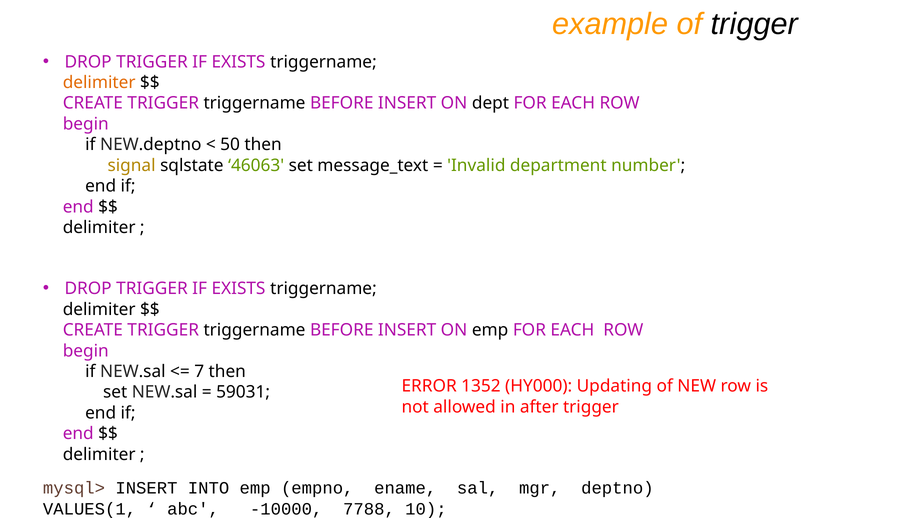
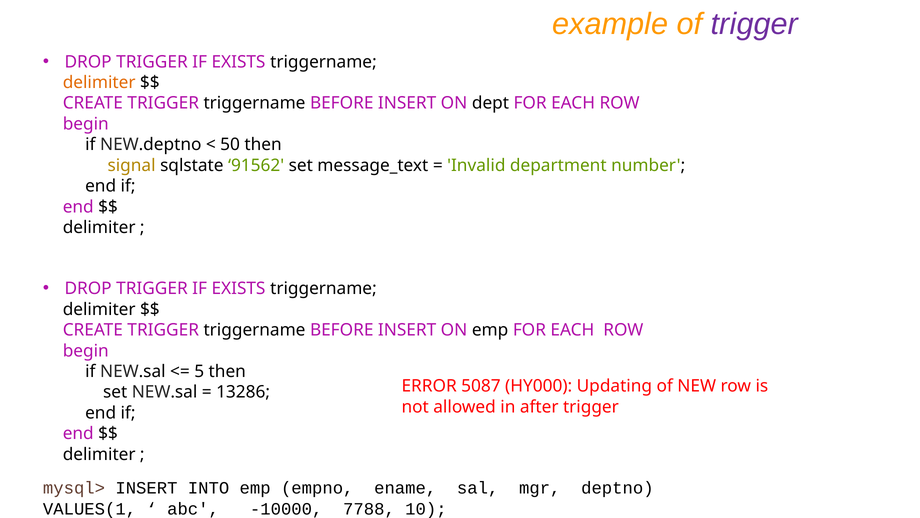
trigger colour: black -> purple (754, 24)
46063: 46063 -> 91562 (256, 165)
7: 7 -> 5 (199, 371)
1352: 1352 -> 5087 (481, 386)
59031: 59031 -> 13286 (243, 392)
